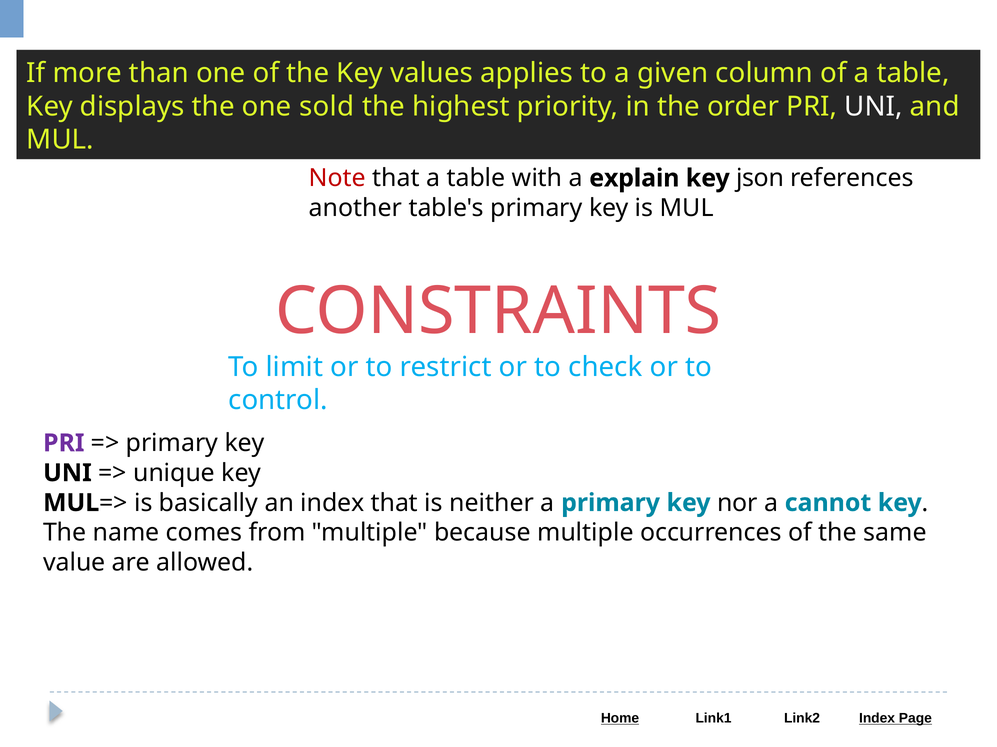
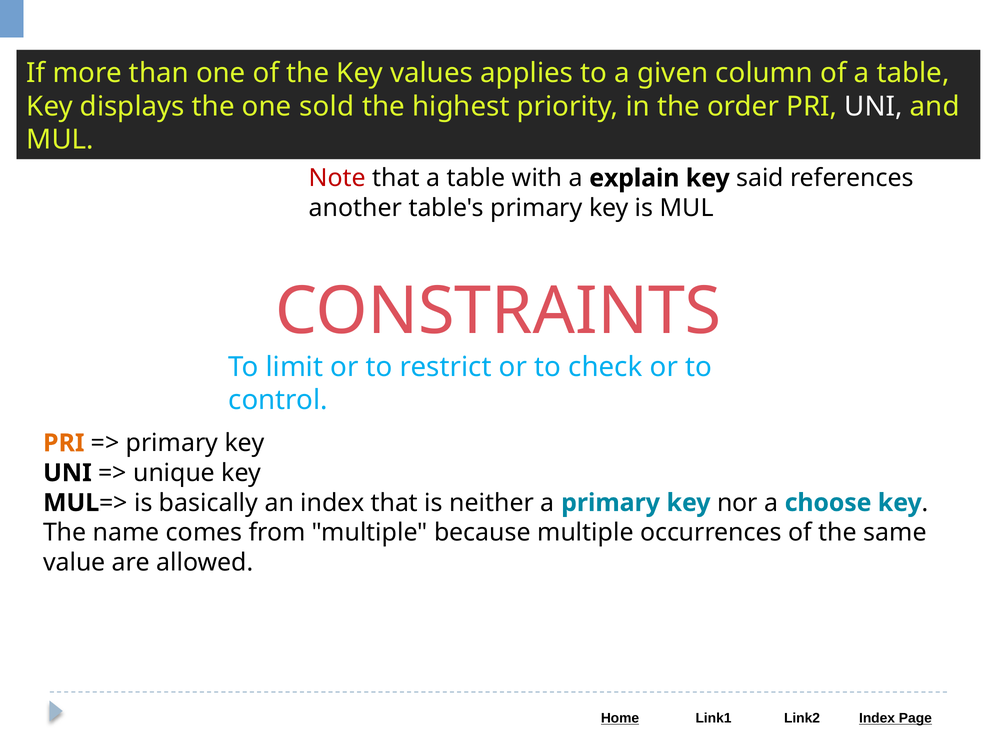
json: json -> said (760, 178)
PRI colour: purple -> orange (64, 443)
cannot: cannot -> choose (828, 503)
